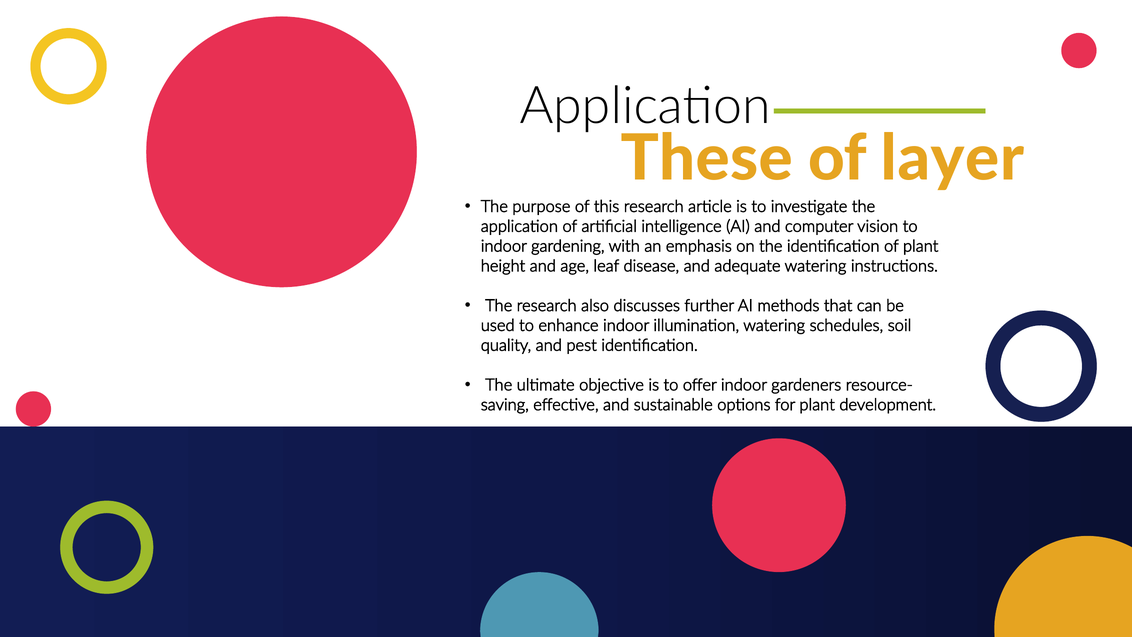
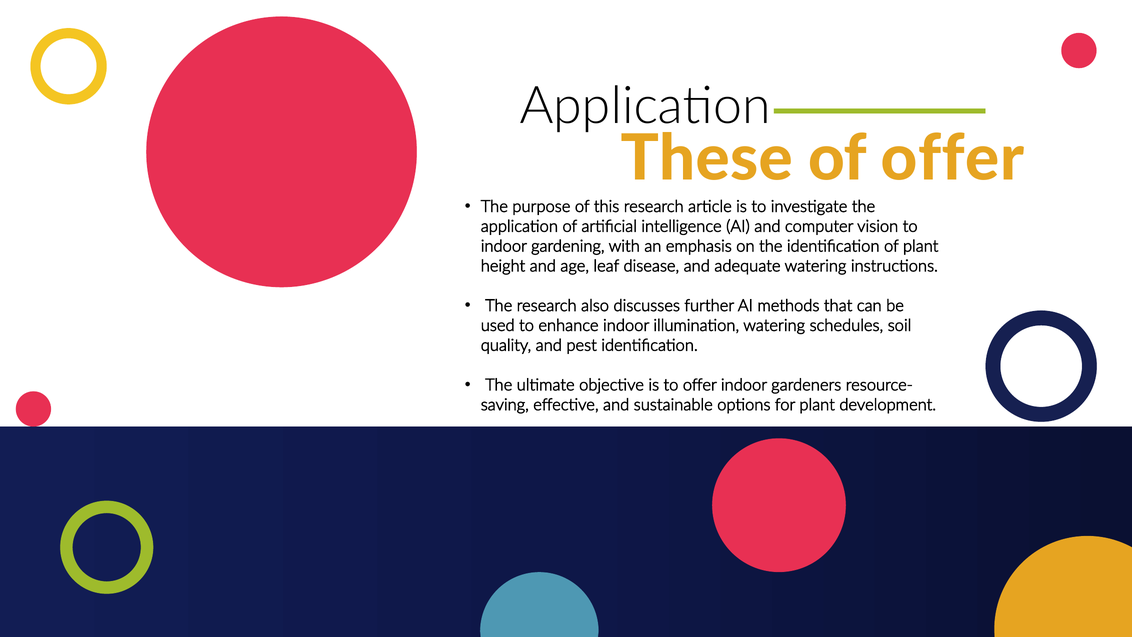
of layer: layer -> offer (952, 159)
